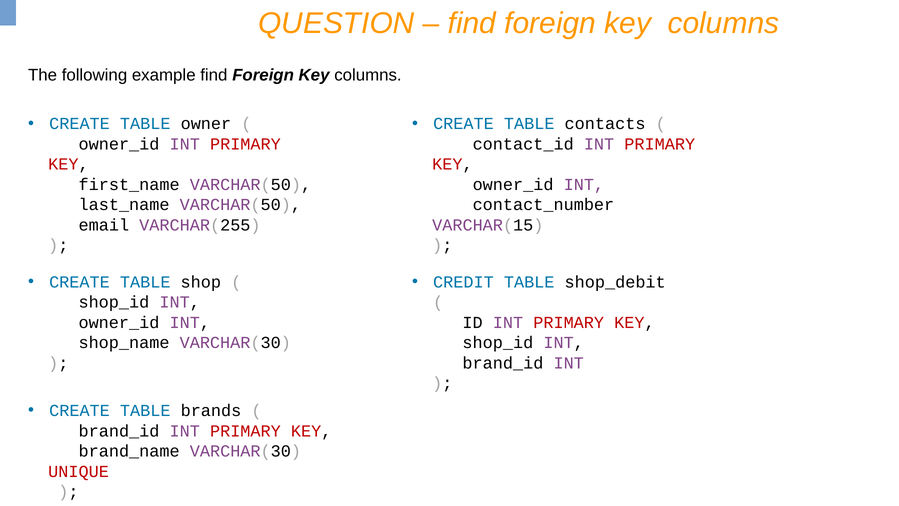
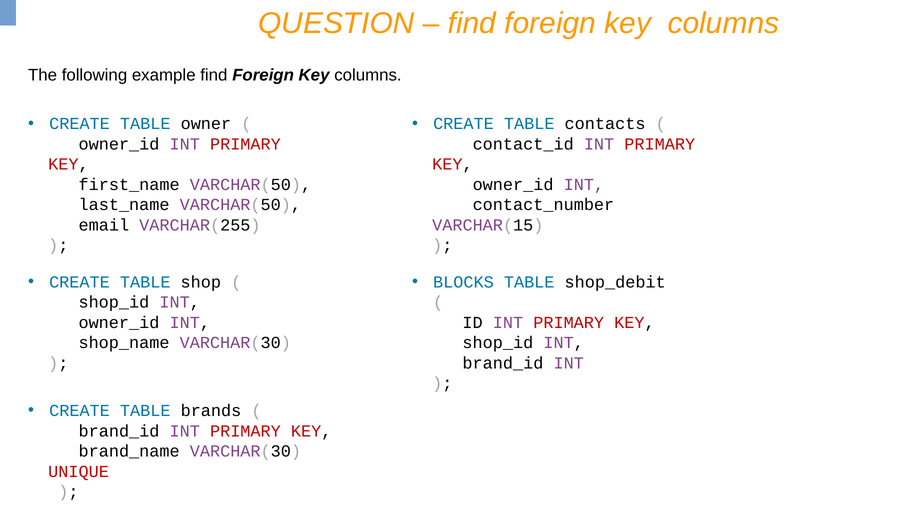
CREDIT: CREDIT -> BLOCKS (463, 282)
